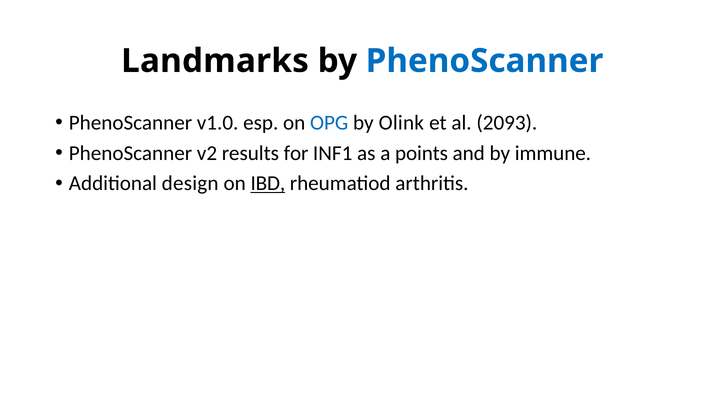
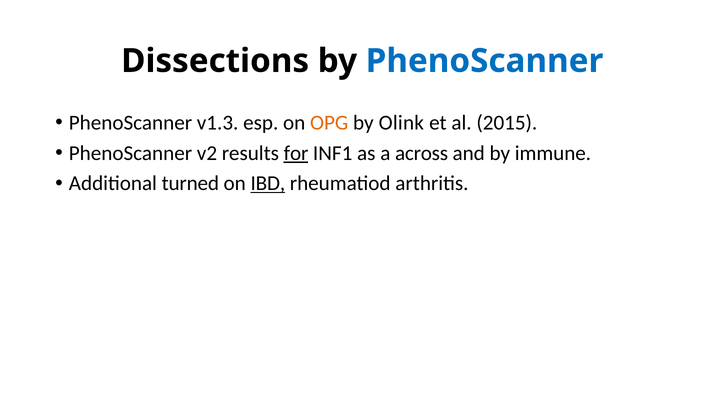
Landmarks: Landmarks -> Dissections (215, 61)
v1.0: v1.0 -> v1.3 (218, 123)
OPG colour: blue -> orange (329, 123)
2093: 2093 -> 2015 (507, 123)
for underline: none -> present (296, 153)
points: points -> across (422, 153)
design: design -> turned (190, 183)
